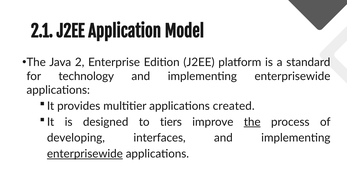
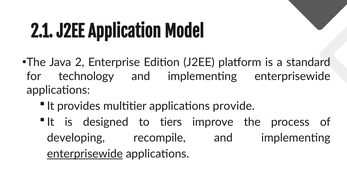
created: created -> provide (234, 106)
the underline: present -> none (252, 122)
interfaces: interfaces -> recompile (160, 138)
